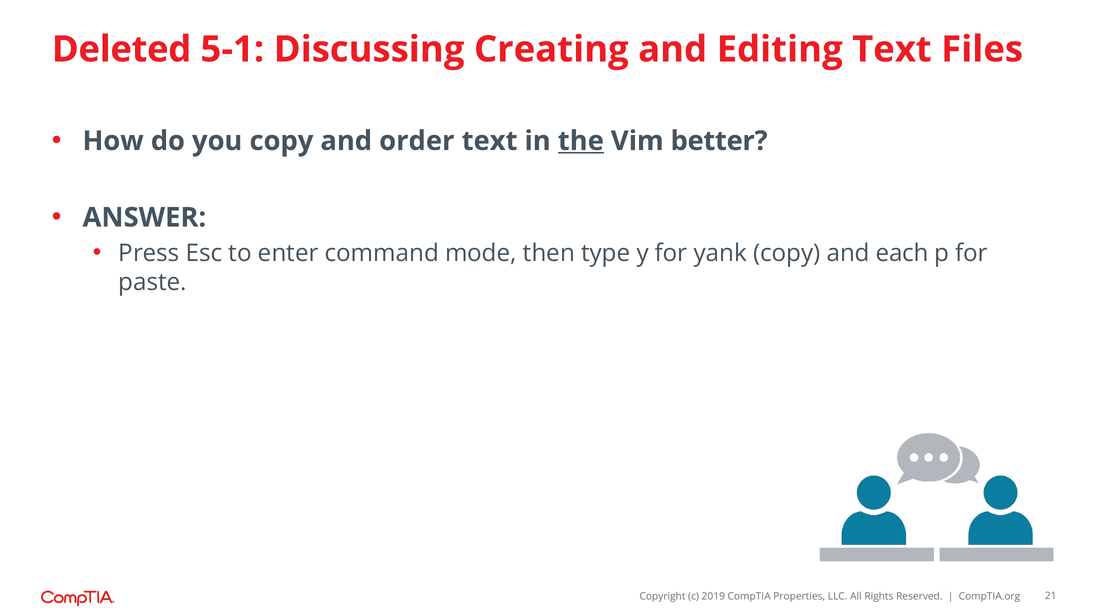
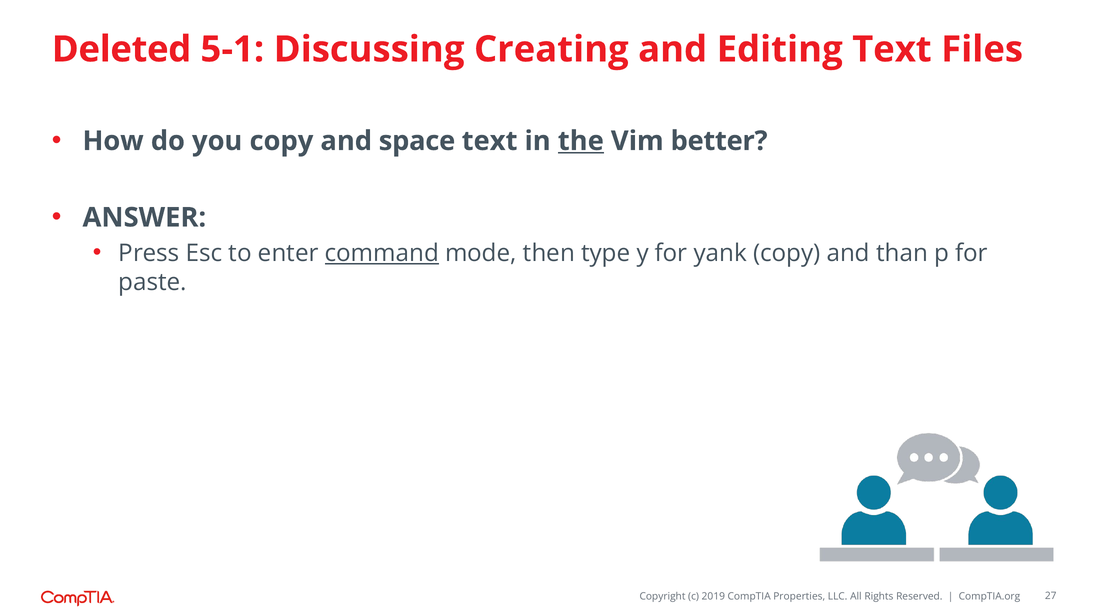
order: order -> space (417, 141)
command underline: none -> present (382, 253)
each: each -> than (902, 253)
21: 21 -> 27 (1051, 596)
